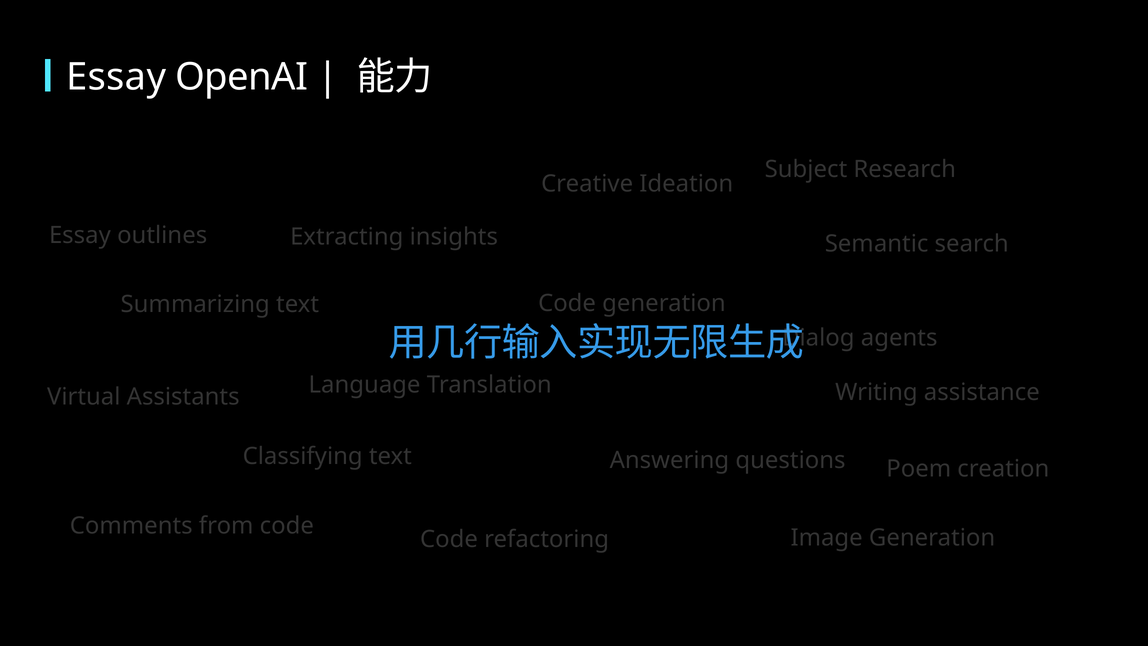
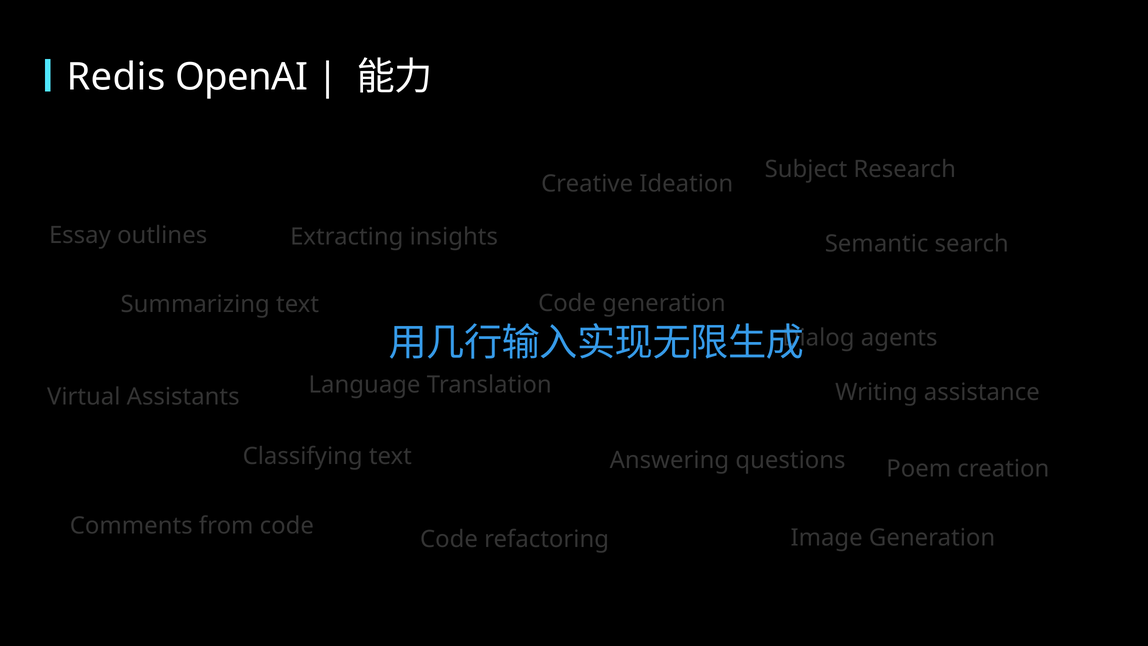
Essay: Essay -> Redis (116, 77)
